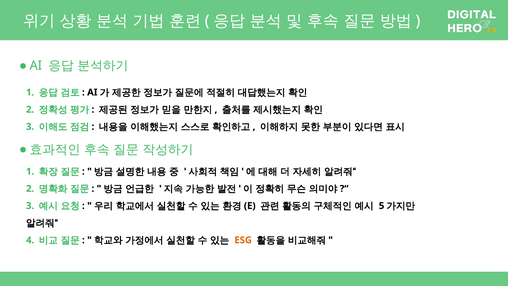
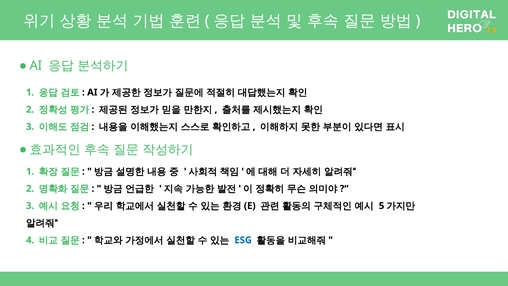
ESG colour: orange -> blue (243, 240)
